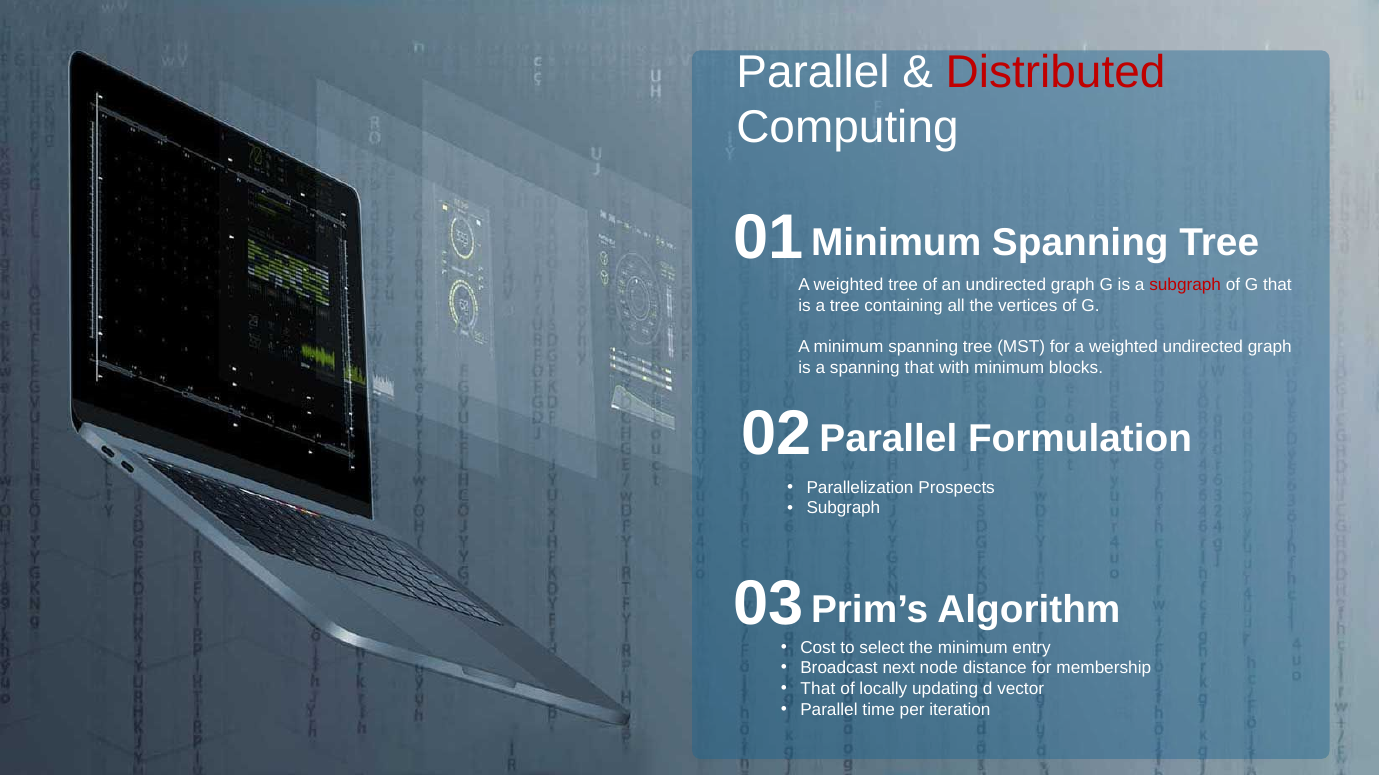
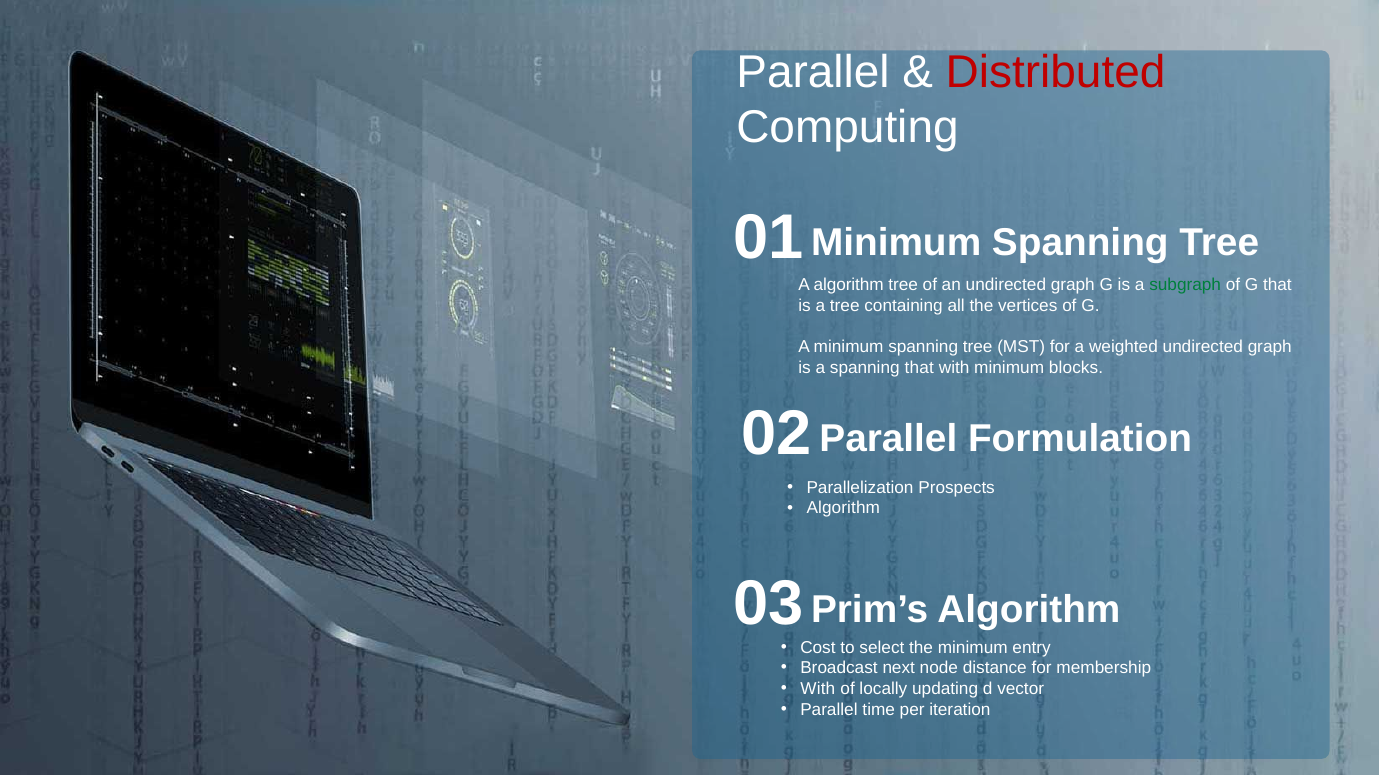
weighted: weighted -> algorithm (849, 285)
subgraph colour: red -> green (1185, 285)
Subgraph: Subgraph -> Algorithm (843, 509)
That: That -> With (818, 689)
